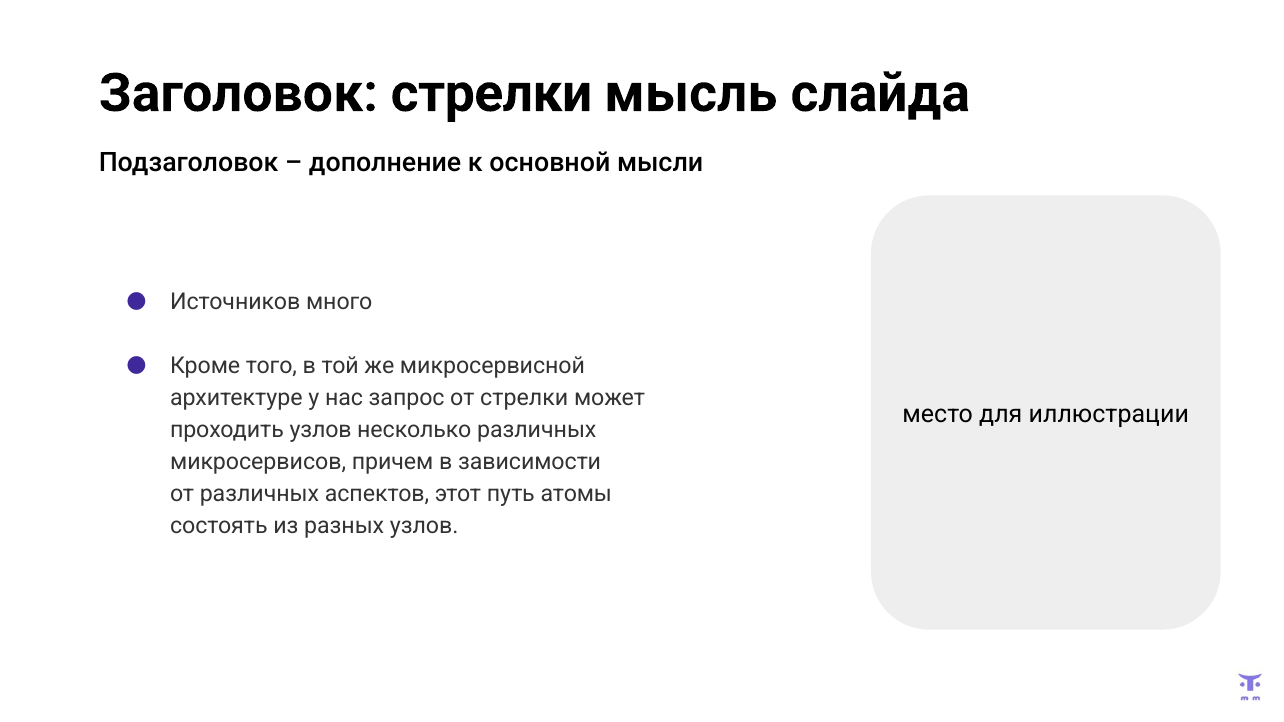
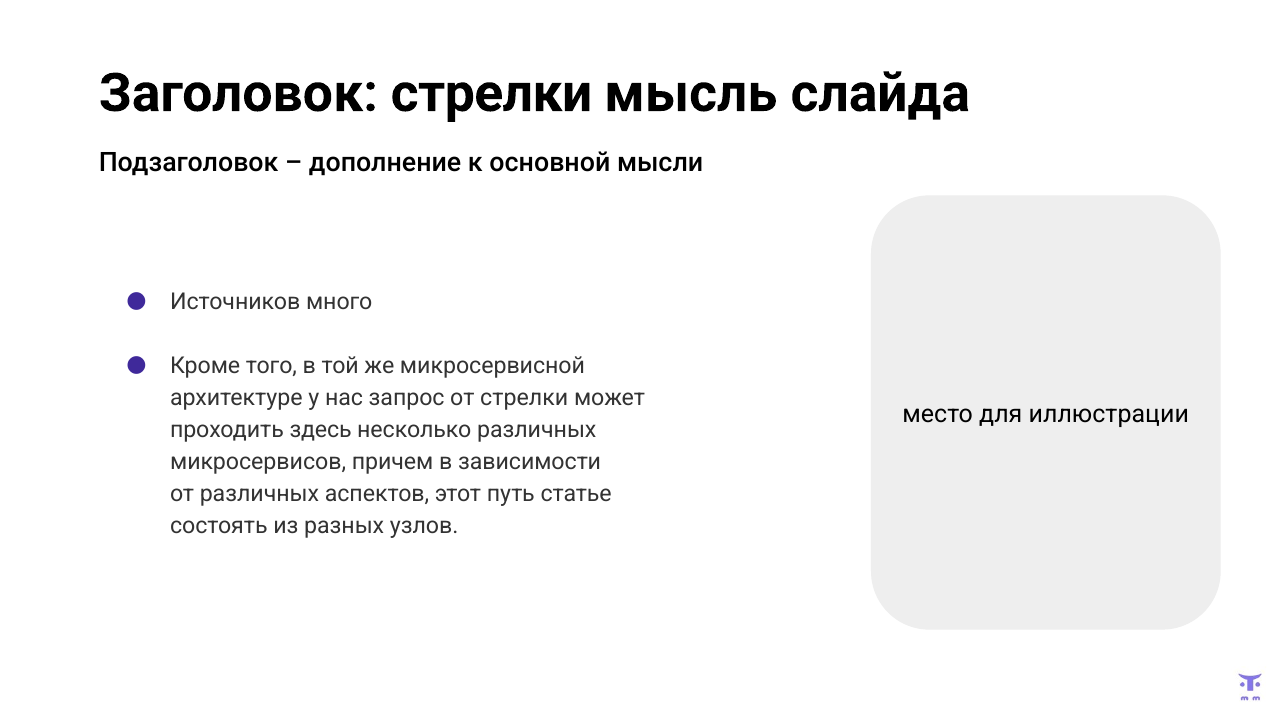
проходить узлов: узлов -> здесь (321, 430)
атомы: атомы -> статье (576, 494)
